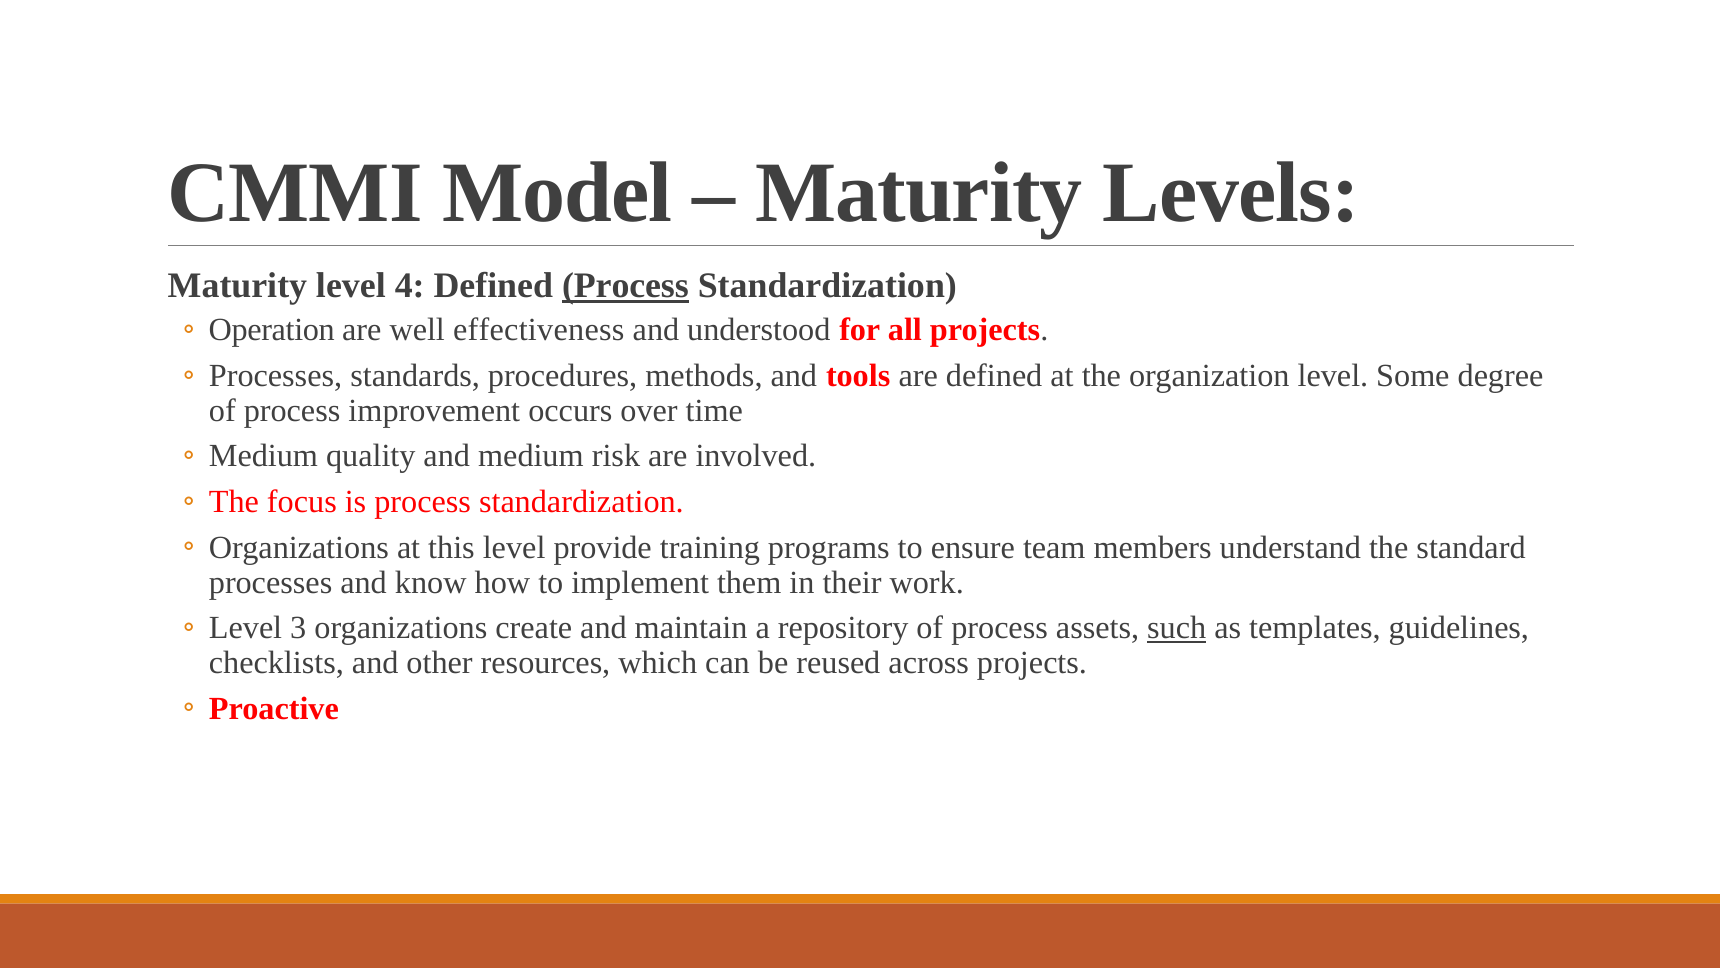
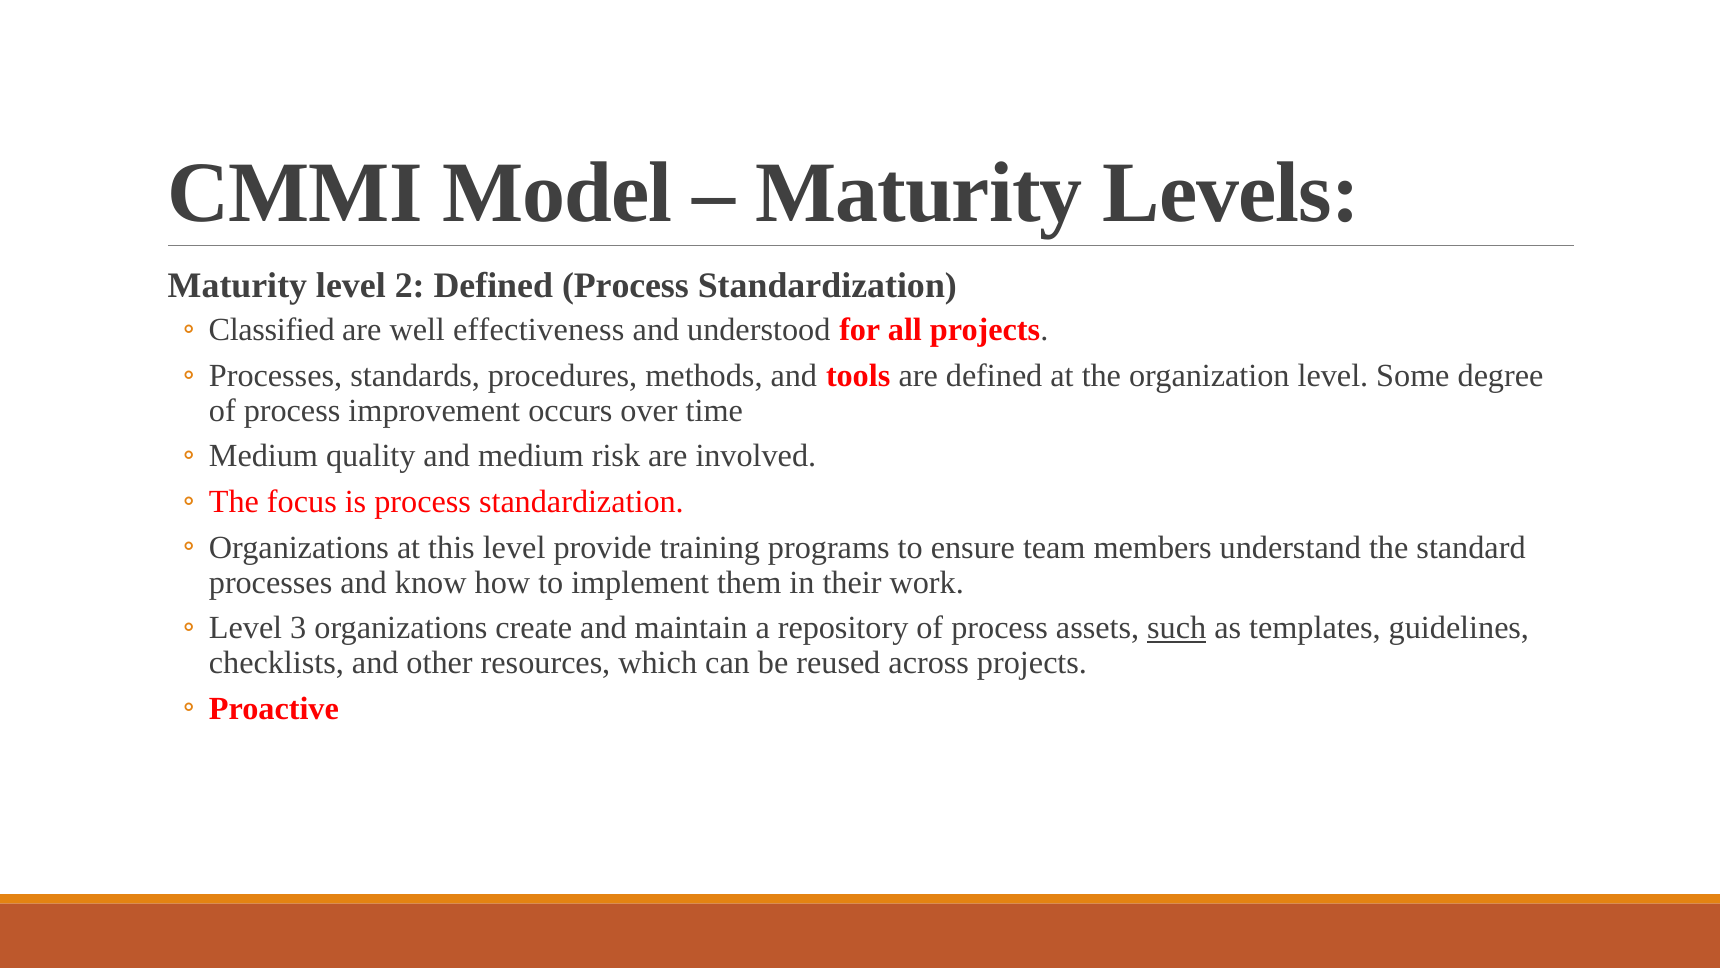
4: 4 -> 2 (410, 286)
Process underline: present -> none (625, 286)
Operation: Operation -> Classified (272, 330)
